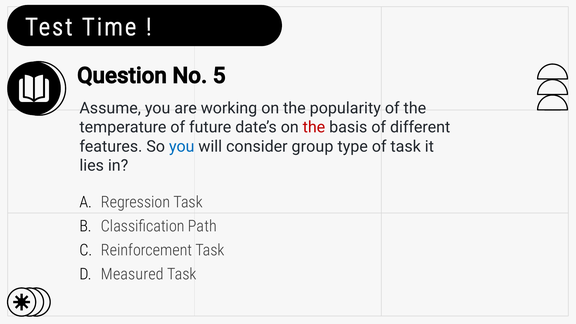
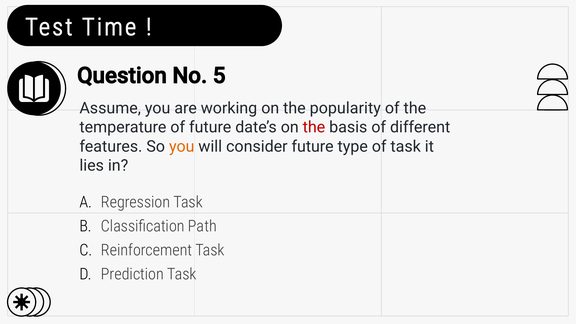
you colour: blue -> orange (182, 146)
consider group: group -> future (313, 146)
Measured: Measured -> Prediction (132, 274)
